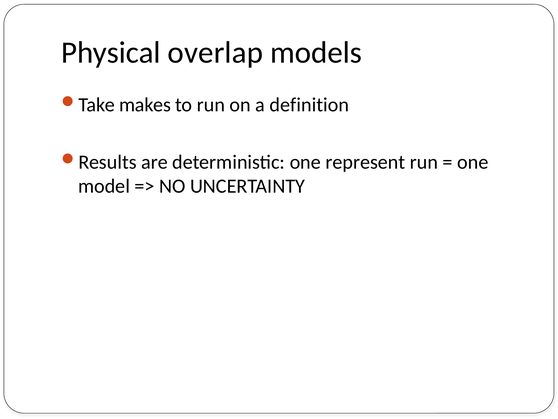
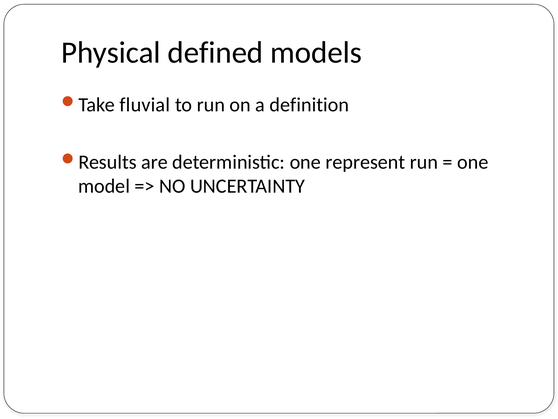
overlap: overlap -> defined (215, 52)
makes: makes -> fluvial (145, 105)
